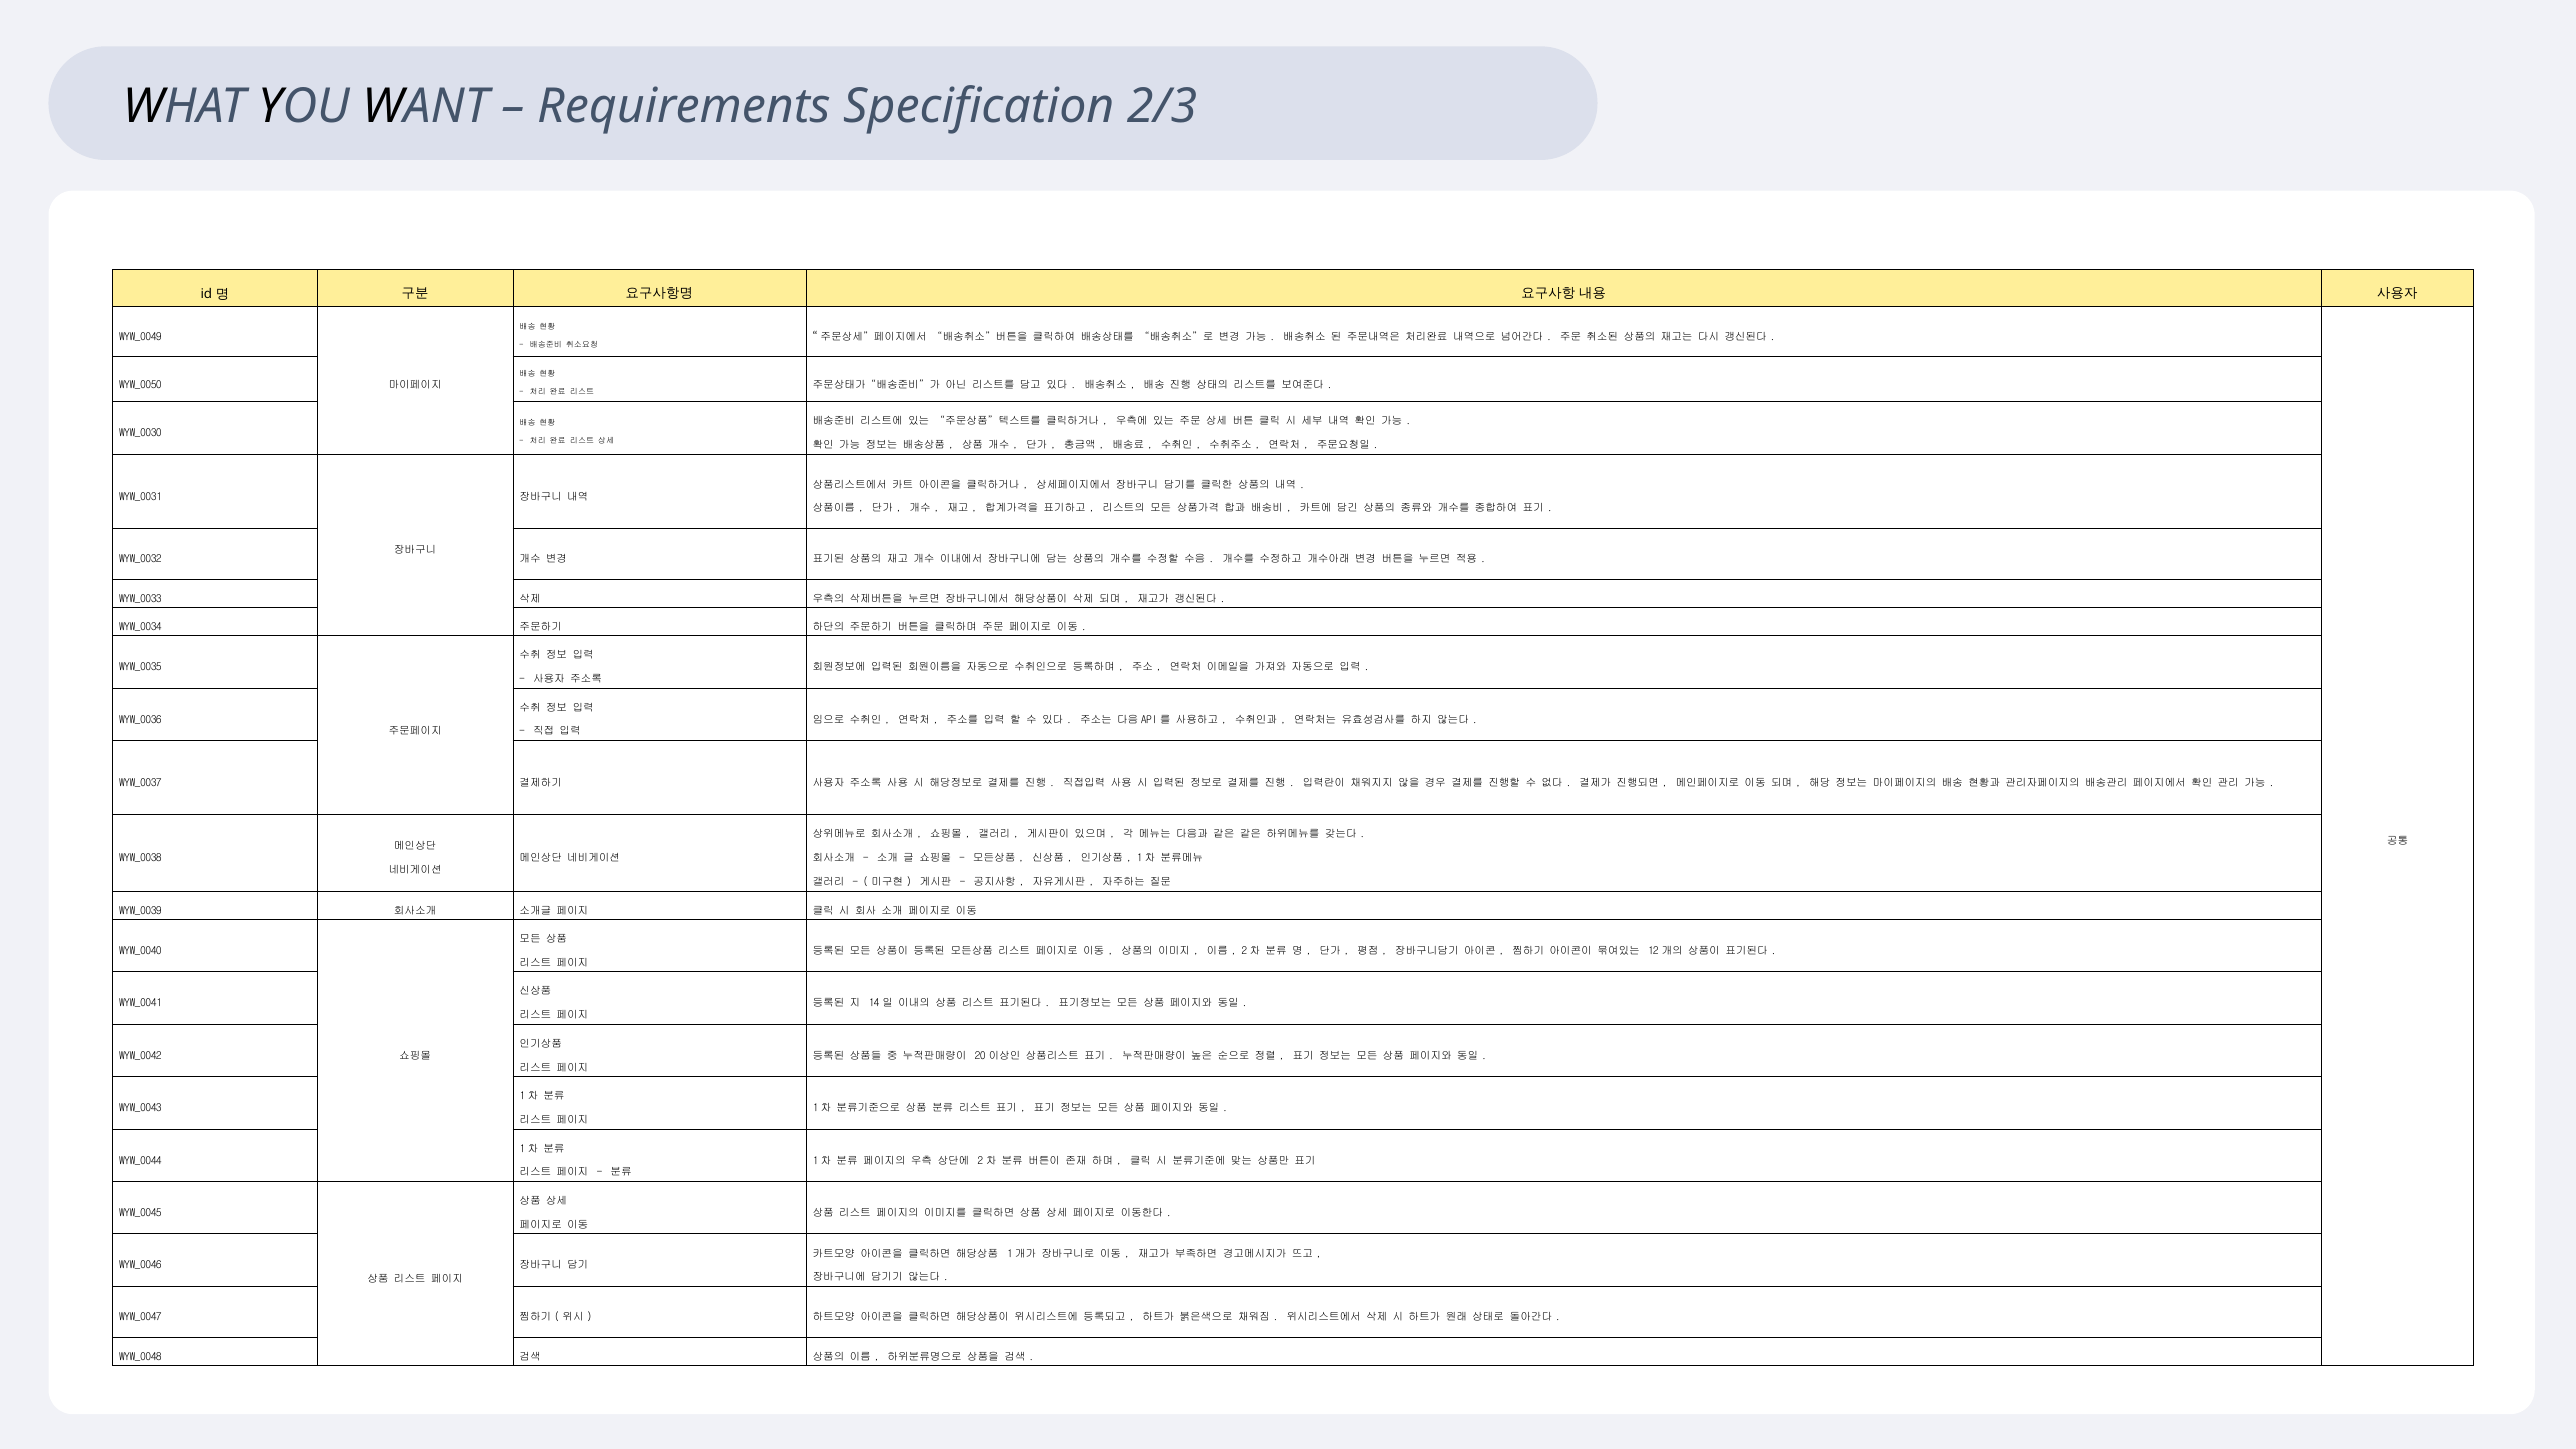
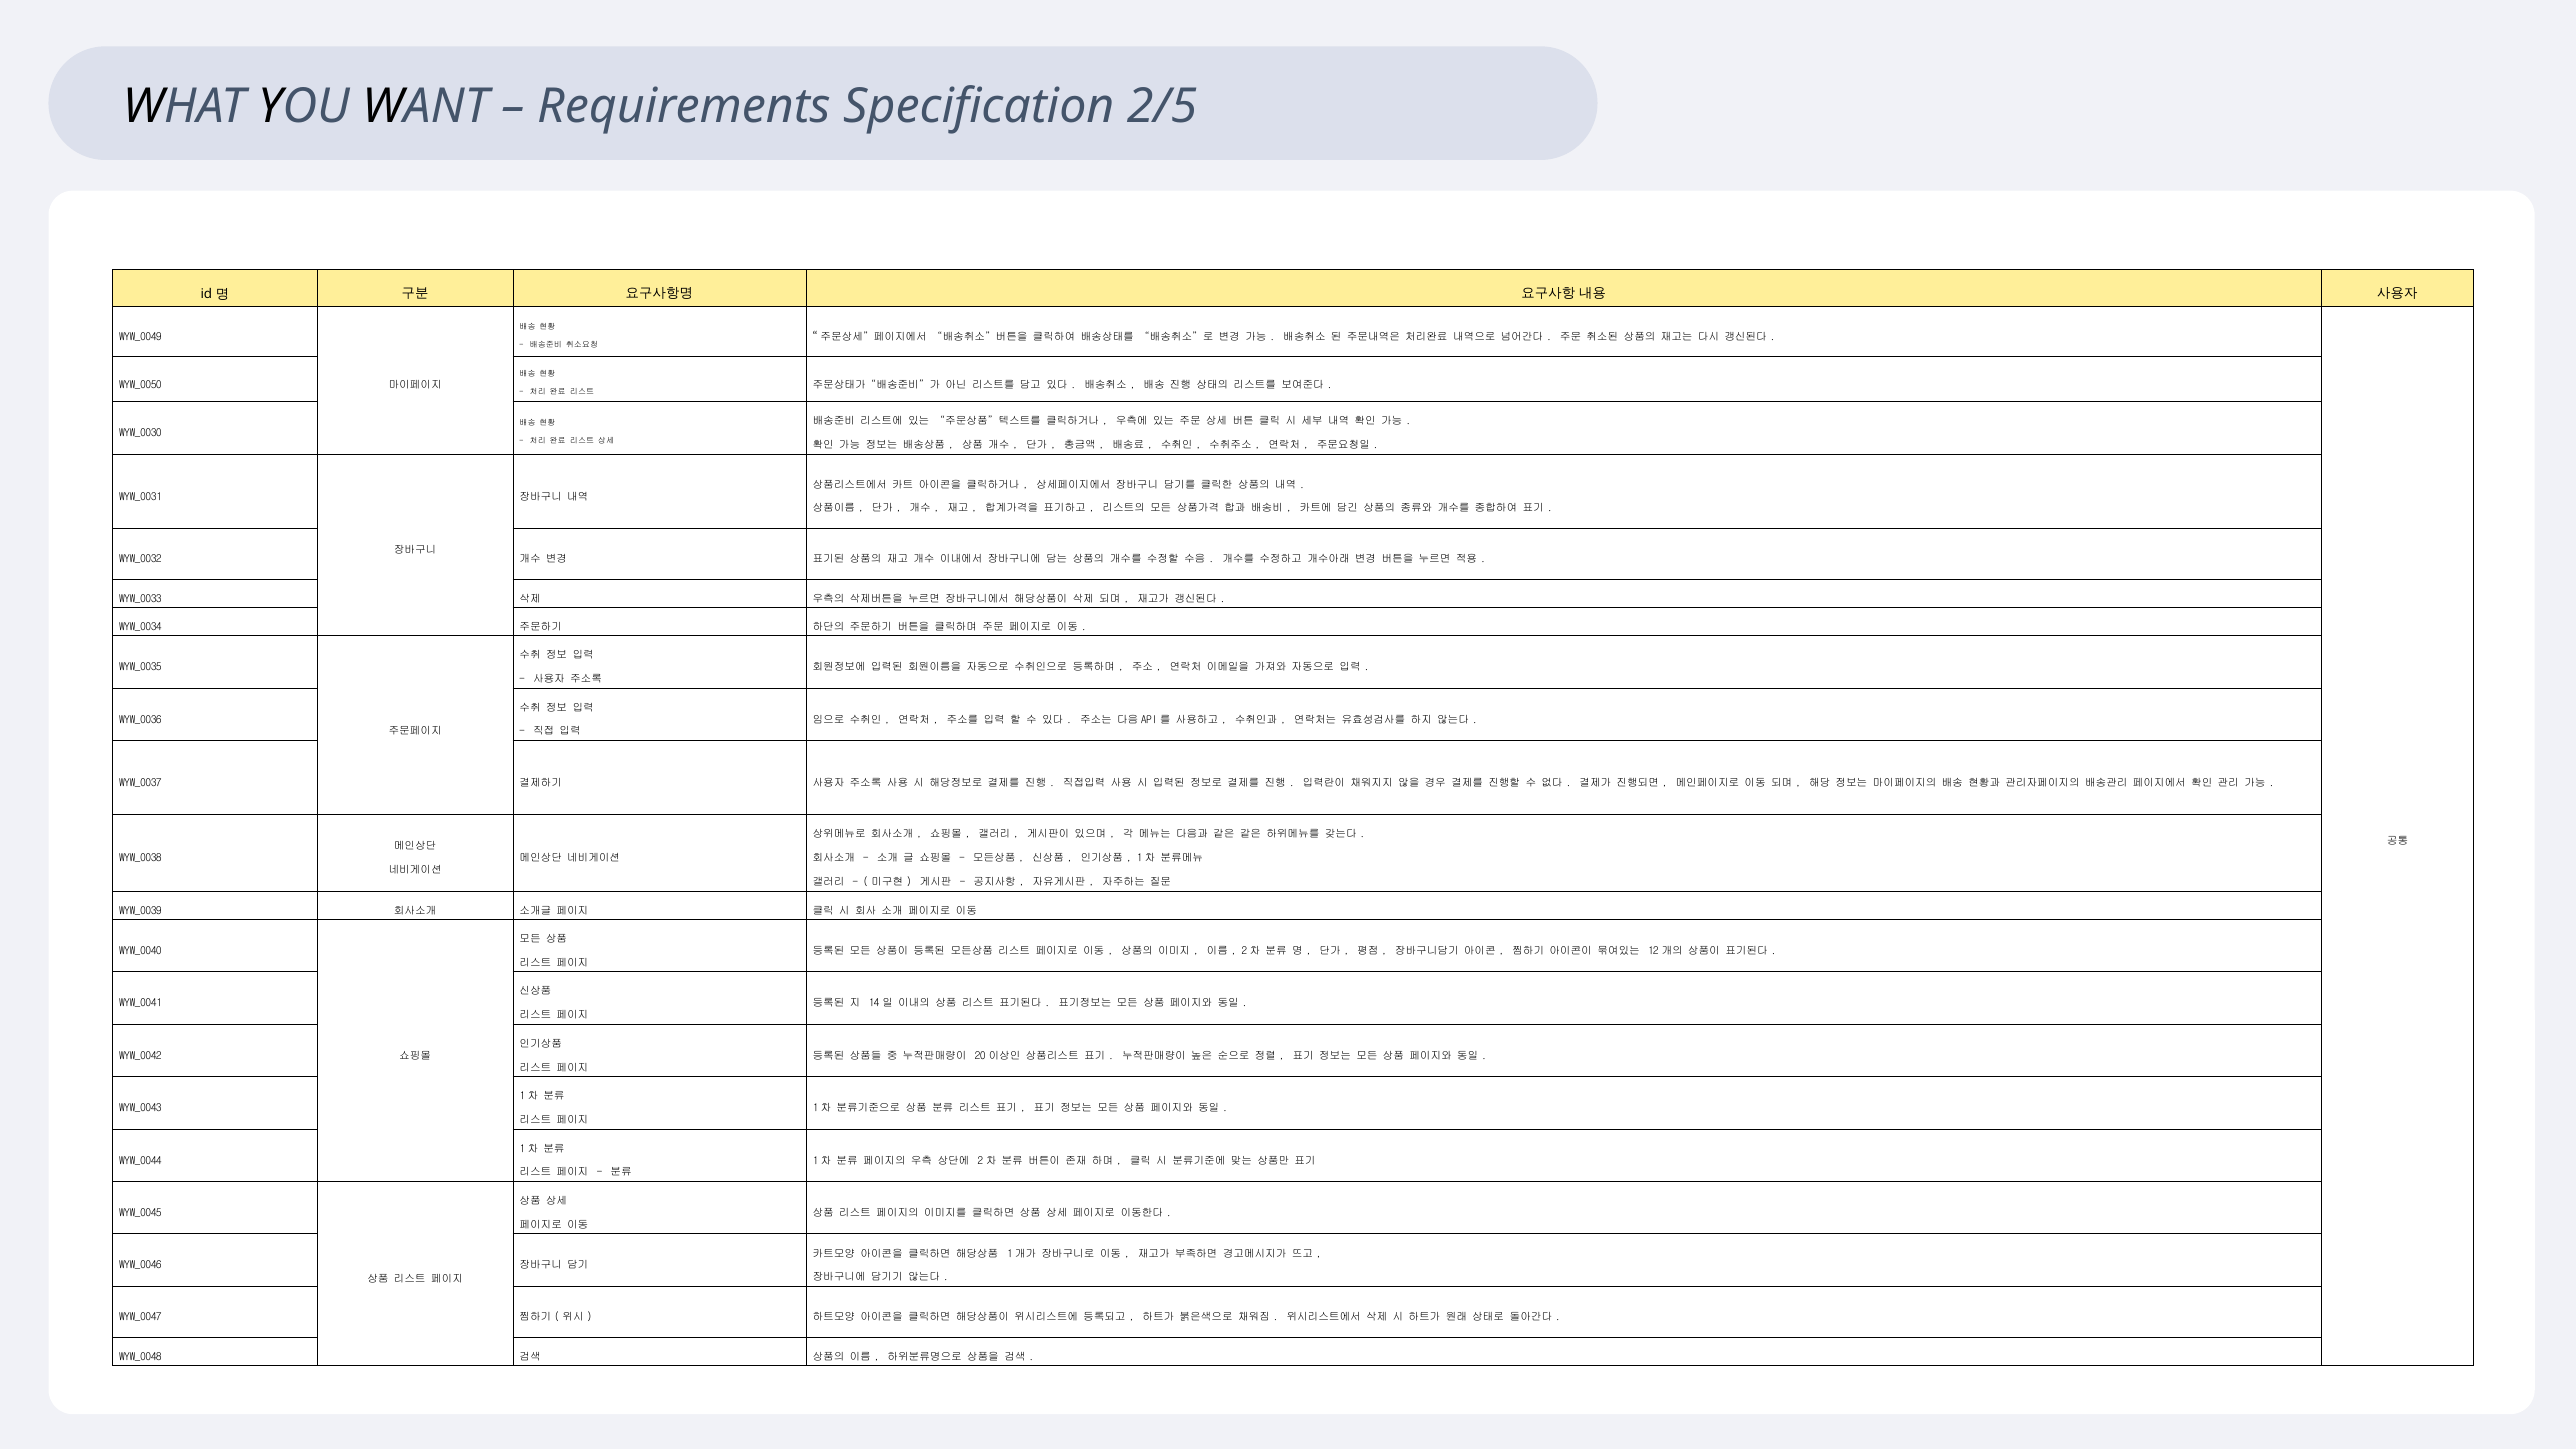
2/3: 2/3 -> 2/5 (1162, 106)
